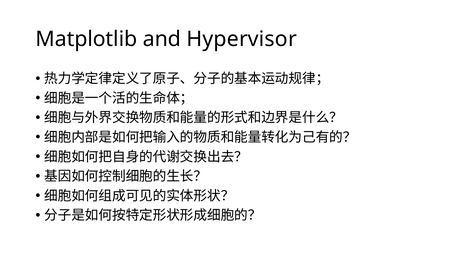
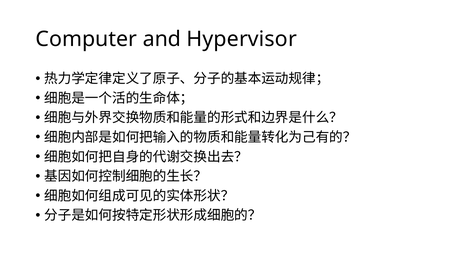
Matplotlib: Matplotlib -> Computer (86, 39)
